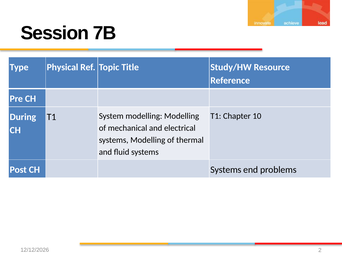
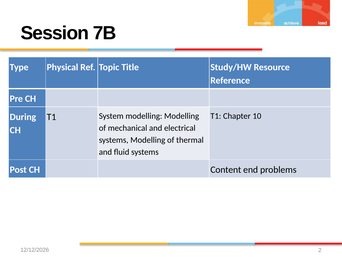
CH Systems: Systems -> Content (226, 169)
